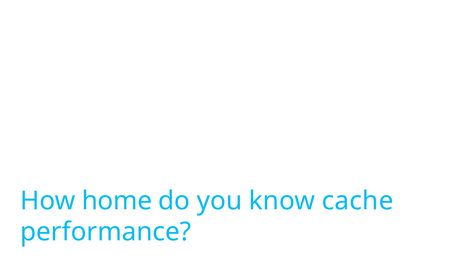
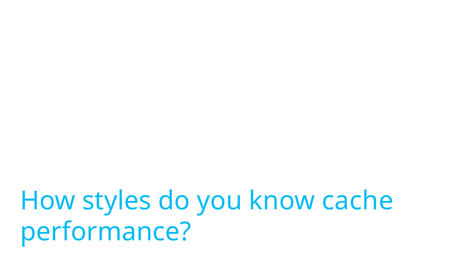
home: home -> styles (117, 201)
